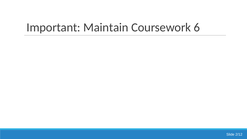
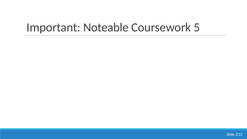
Maintain: Maintain -> Noteable (106, 27)
6: 6 -> 5 (197, 27)
